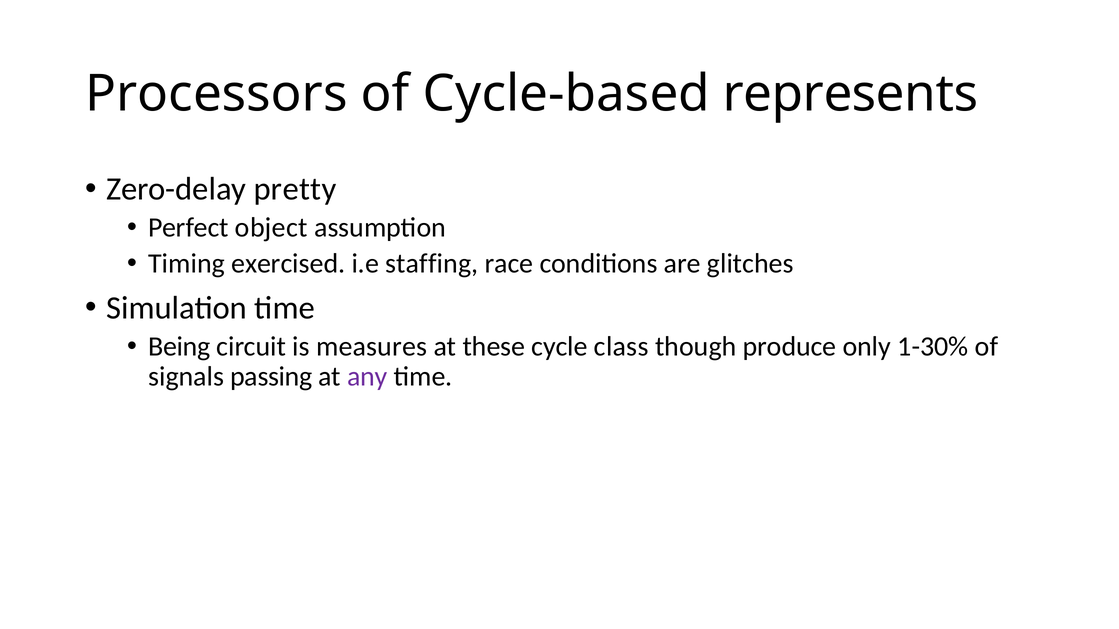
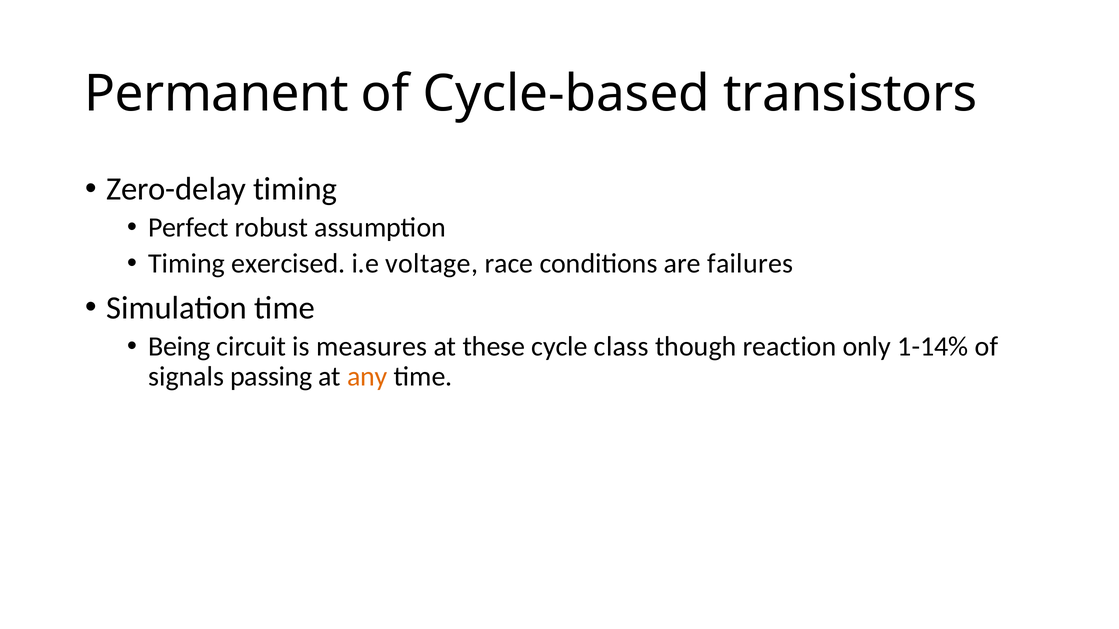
Processors: Processors -> Permanent (217, 94)
represents: represents -> transistors (850, 94)
Zero-delay pretty: pretty -> timing (295, 189)
object: object -> robust (272, 228)
staffing: staffing -> voltage (432, 264)
glitches: glitches -> failures (750, 264)
produce: produce -> reaction (789, 347)
1-30%: 1-30% -> 1-14% (933, 347)
any colour: purple -> orange (367, 377)
